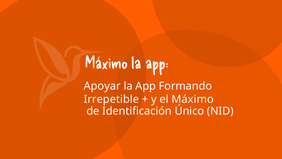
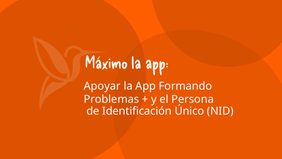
Irrepetible: Irrepetible -> Problemas (111, 99)
el Máximo: Máximo -> Persona (193, 99)
